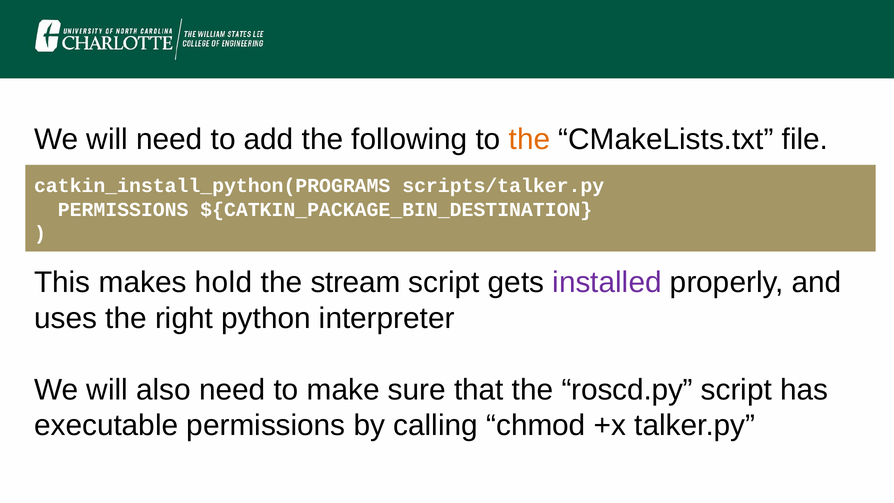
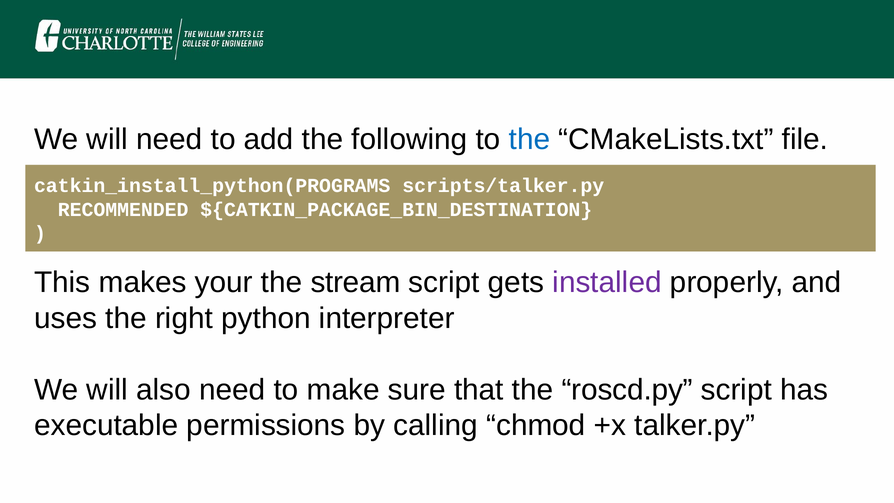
the colour: orange -> blue (529, 139)
PERMISSIONS: PERMISSIONS -> RECOMMENDED (123, 210)
hold: hold -> your (224, 282)
